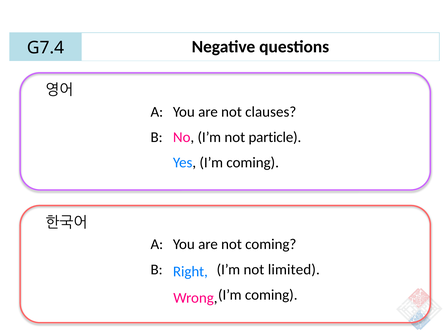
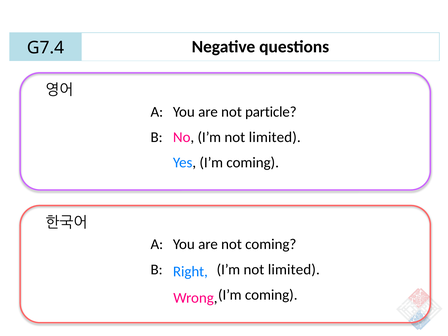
clauses: clauses -> particle (271, 112)
No I’m not particle: particle -> limited (275, 137)
